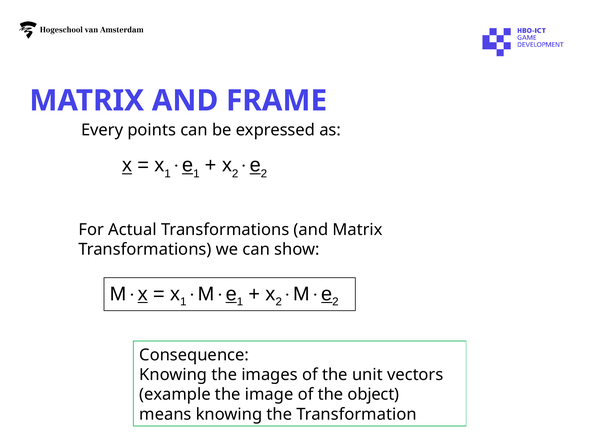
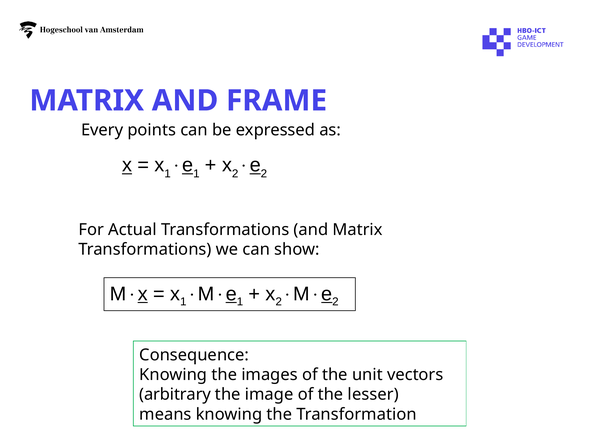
example: example -> arbitrary (175, 395)
object: object -> lesser (373, 395)
